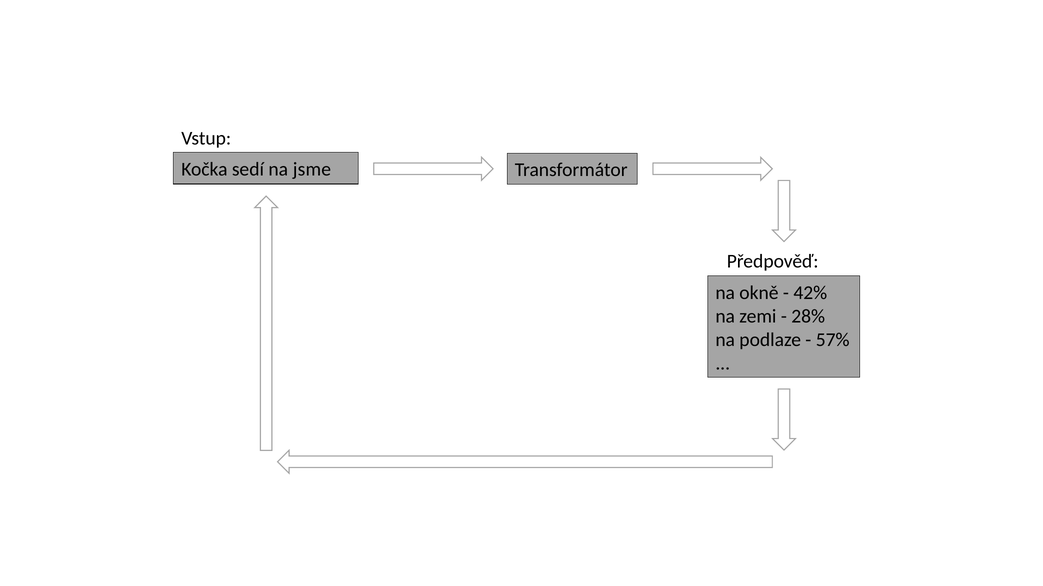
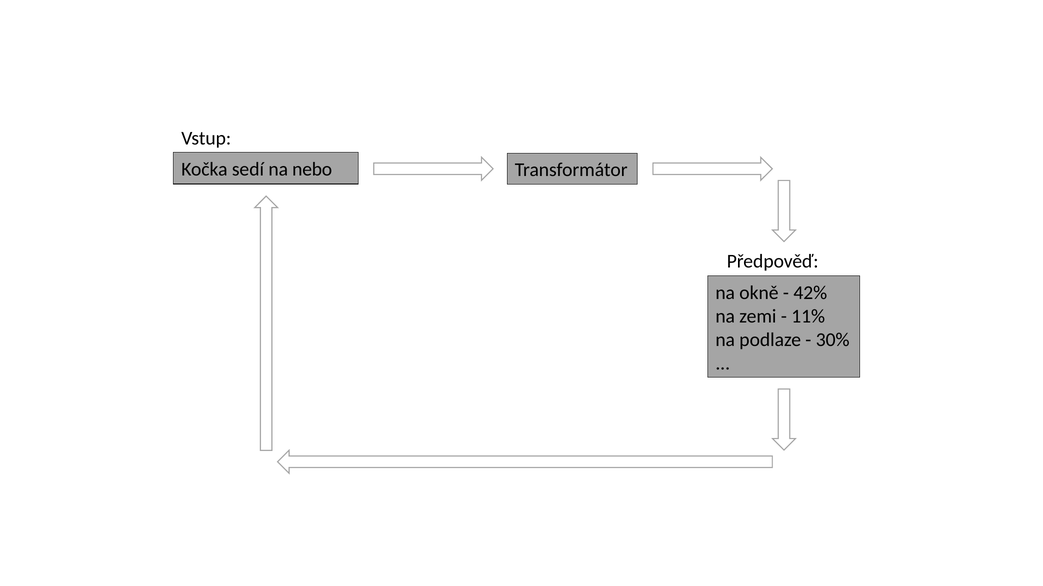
jsme: jsme -> nebo (312, 170)
28%: 28% -> 11% (808, 317)
57%: 57% -> 30% (833, 340)
